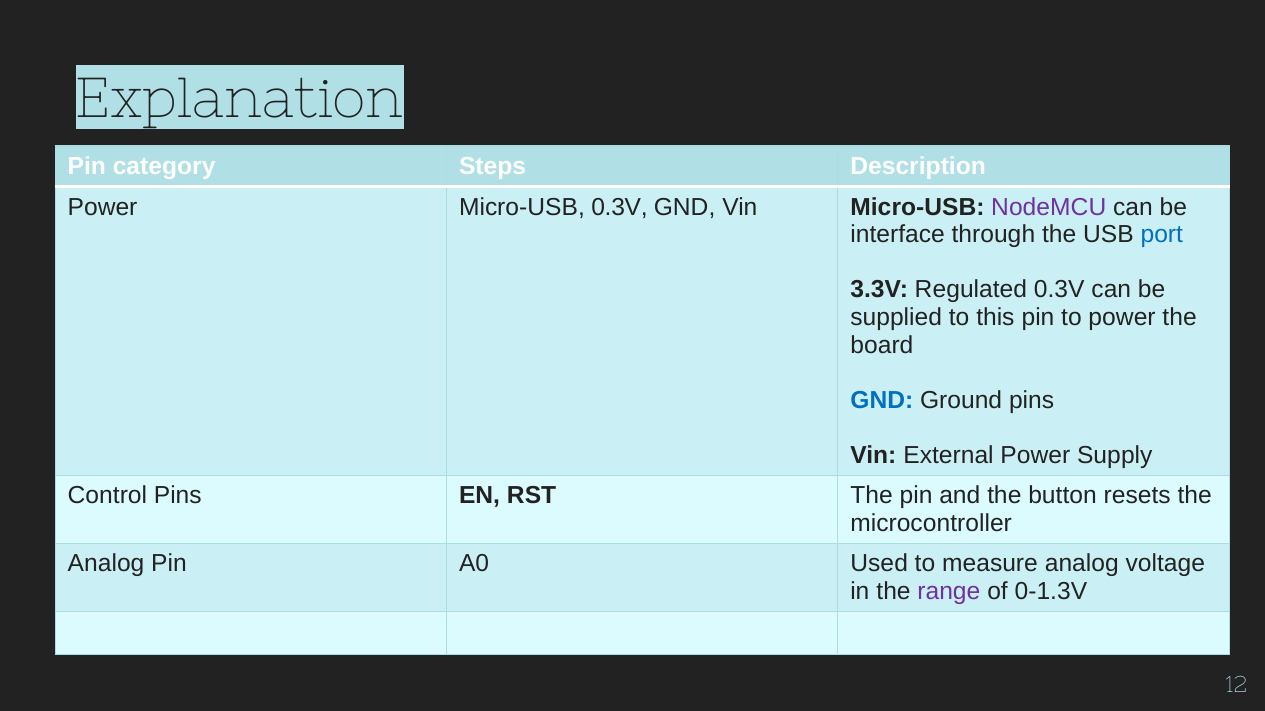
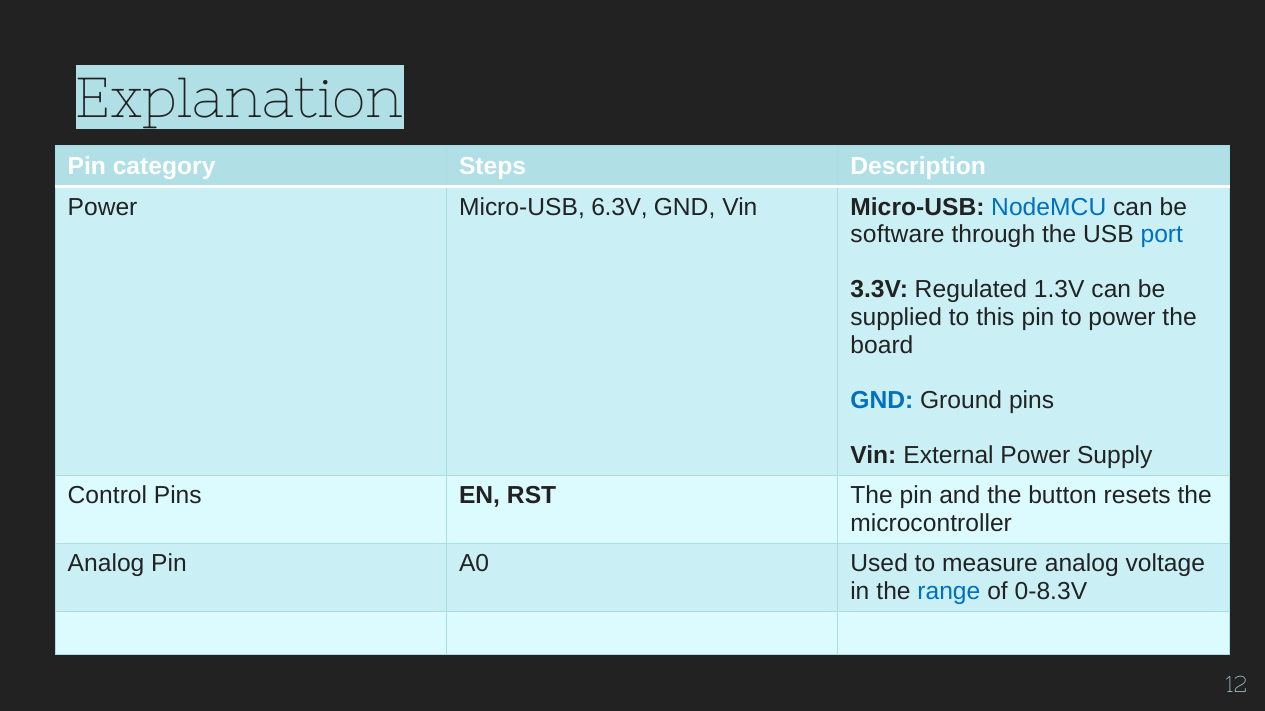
Micro-USB 0.3V: 0.3V -> 6.3V (619, 207)
NodeMCU colour: purple -> blue (1049, 207)
interface: interface -> software (898, 235)
Regulated 0.3V: 0.3V -> 1.3V (1059, 290)
range colour: purple -> blue (949, 592)
0-1.3V: 0-1.3V -> 0-8.3V (1051, 592)
